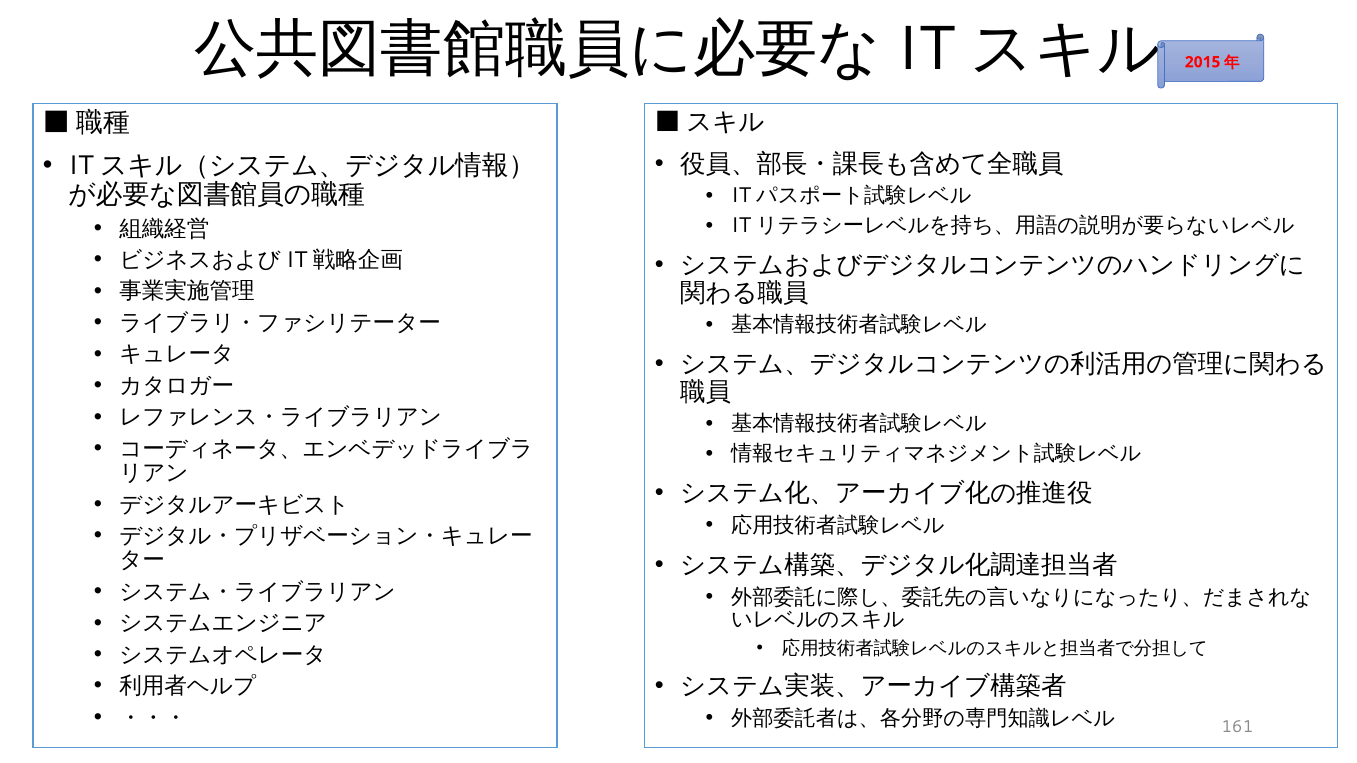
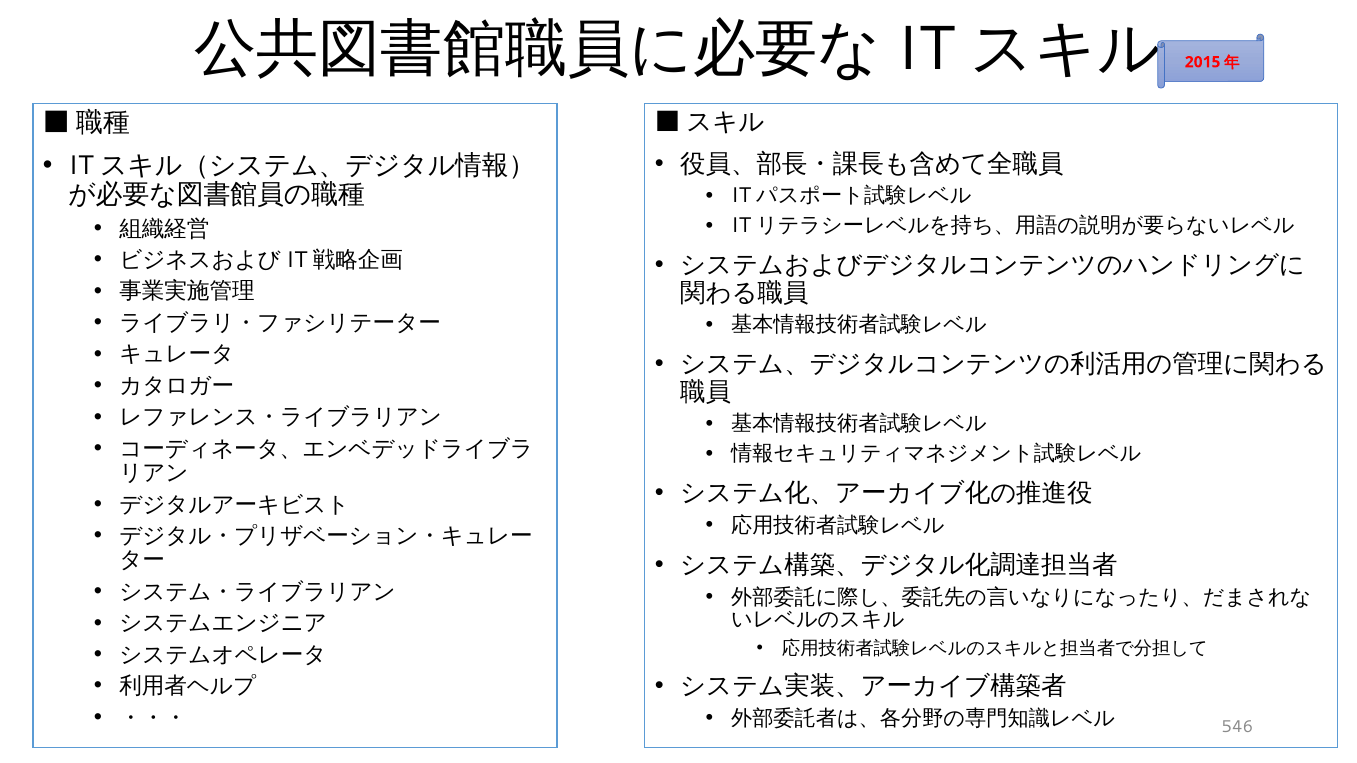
161: 161 -> 546 (1237, 727)
